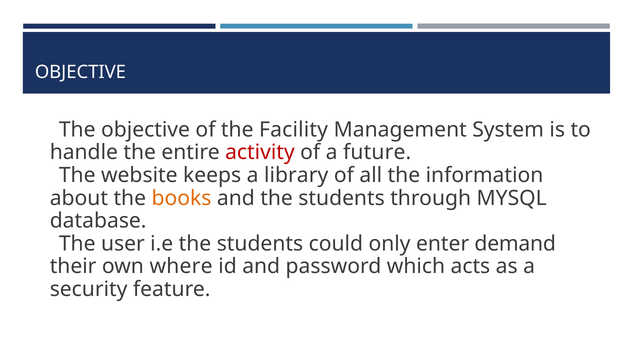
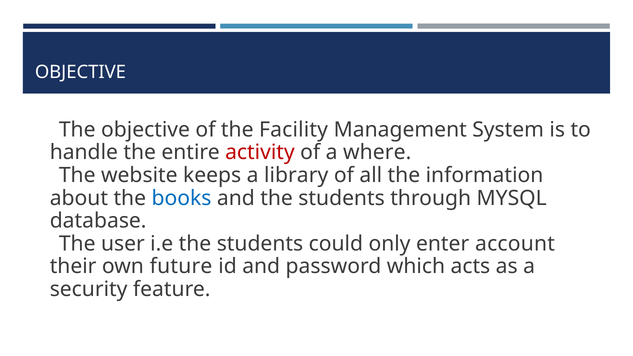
future: future -> where (377, 153)
books colour: orange -> blue (181, 198)
demand: demand -> account (515, 244)
where: where -> future (181, 267)
